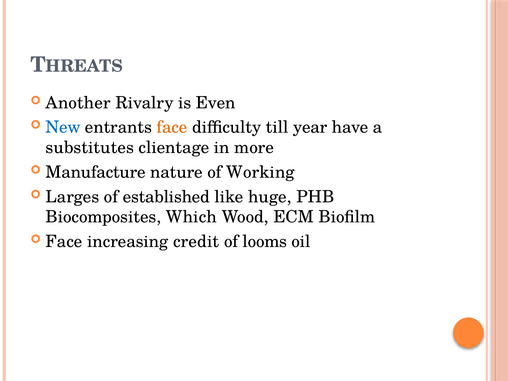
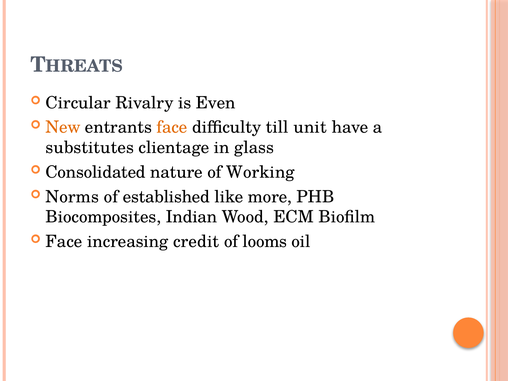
Another: Another -> Circular (78, 103)
New colour: blue -> orange (63, 127)
year: year -> unit (310, 127)
more: more -> glass (254, 148)
Manufacture: Manufacture -> Consolidated (96, 172)
Larges: Larges -> Norms (72, 197)
huge: huge -> more (270, 197)
Which: Which -> Indian (192, 217)
